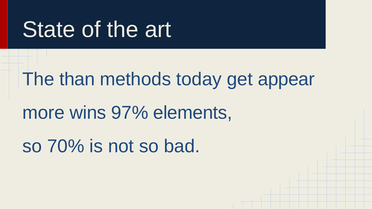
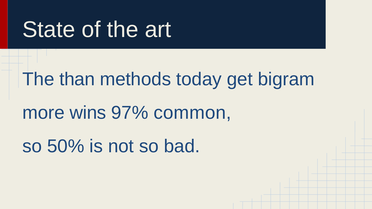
appear: appear -> bigram (286, 79)
elements: elements -> common (192, 113)
70%: 70% -> 50% (66, 146)
